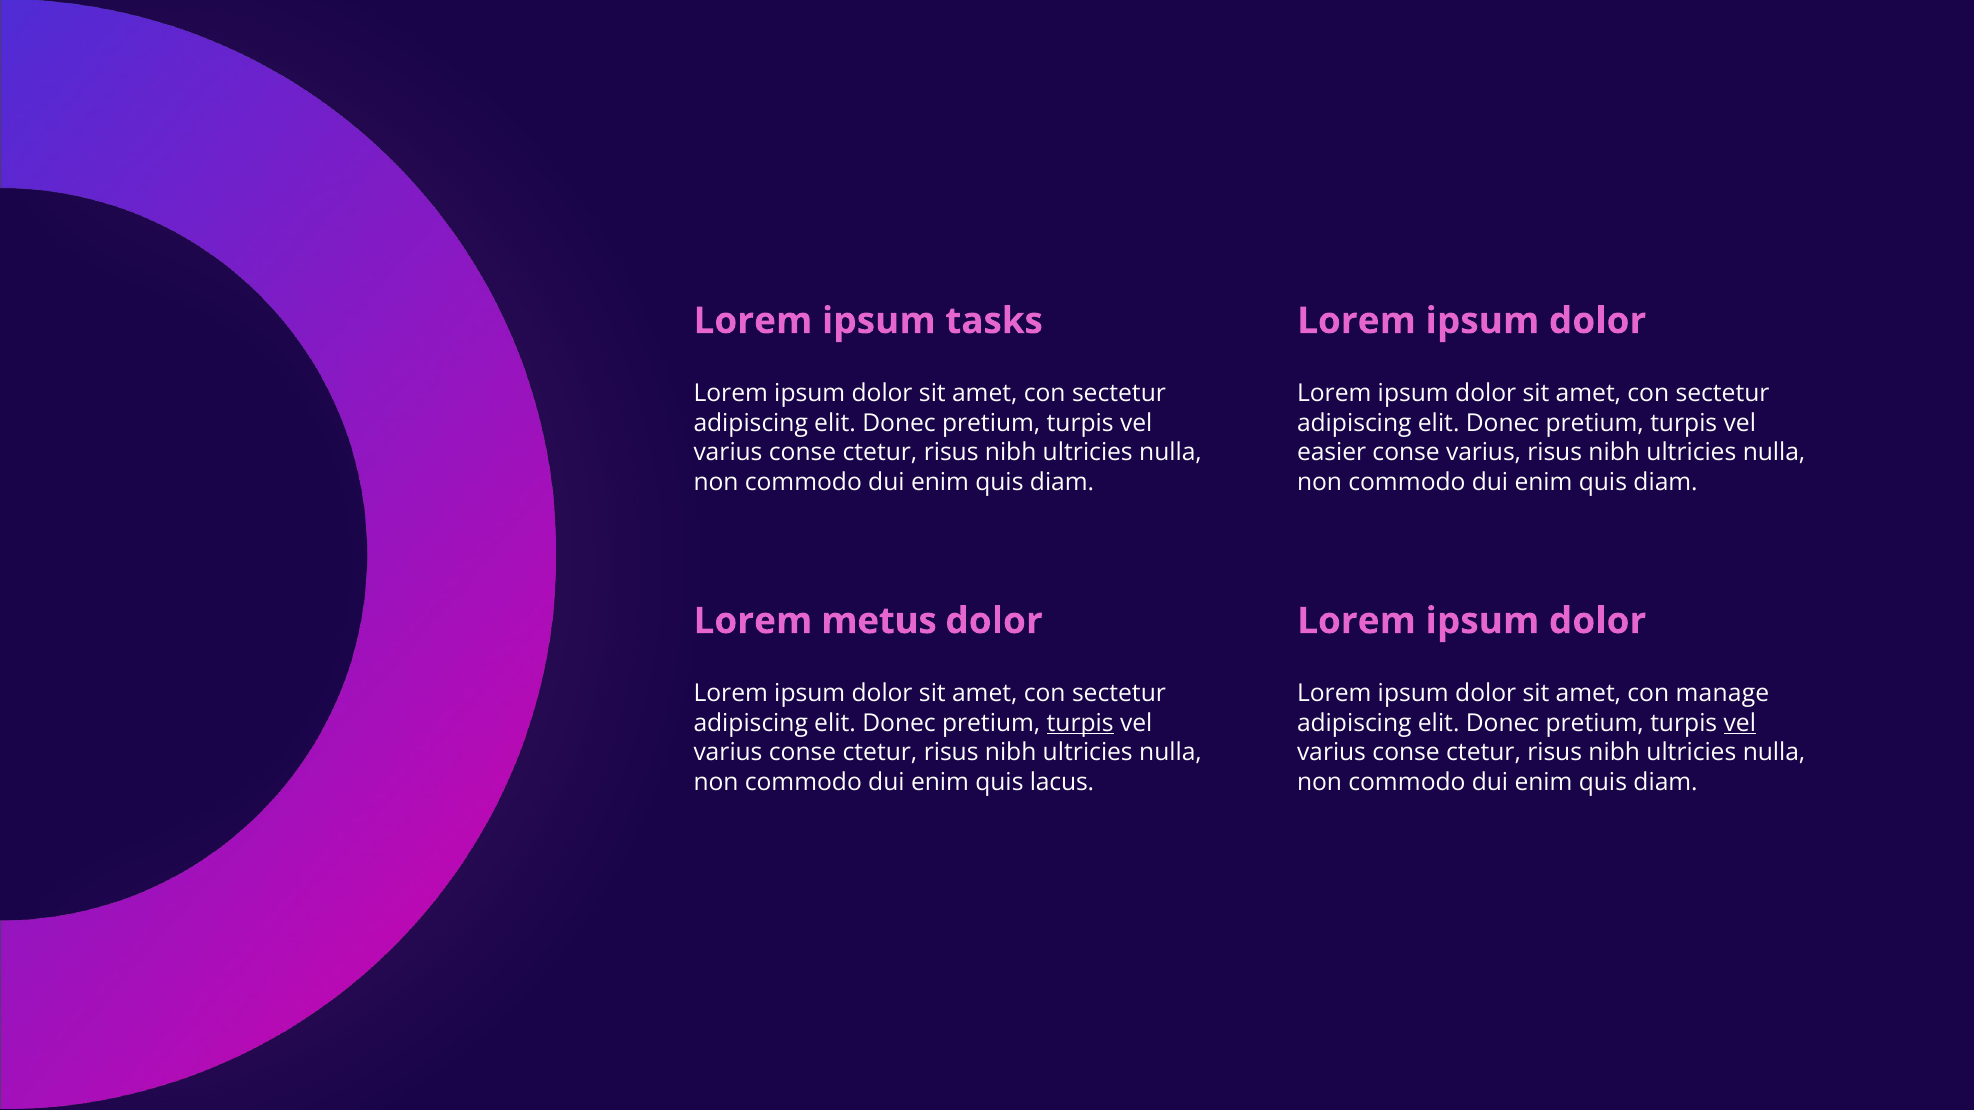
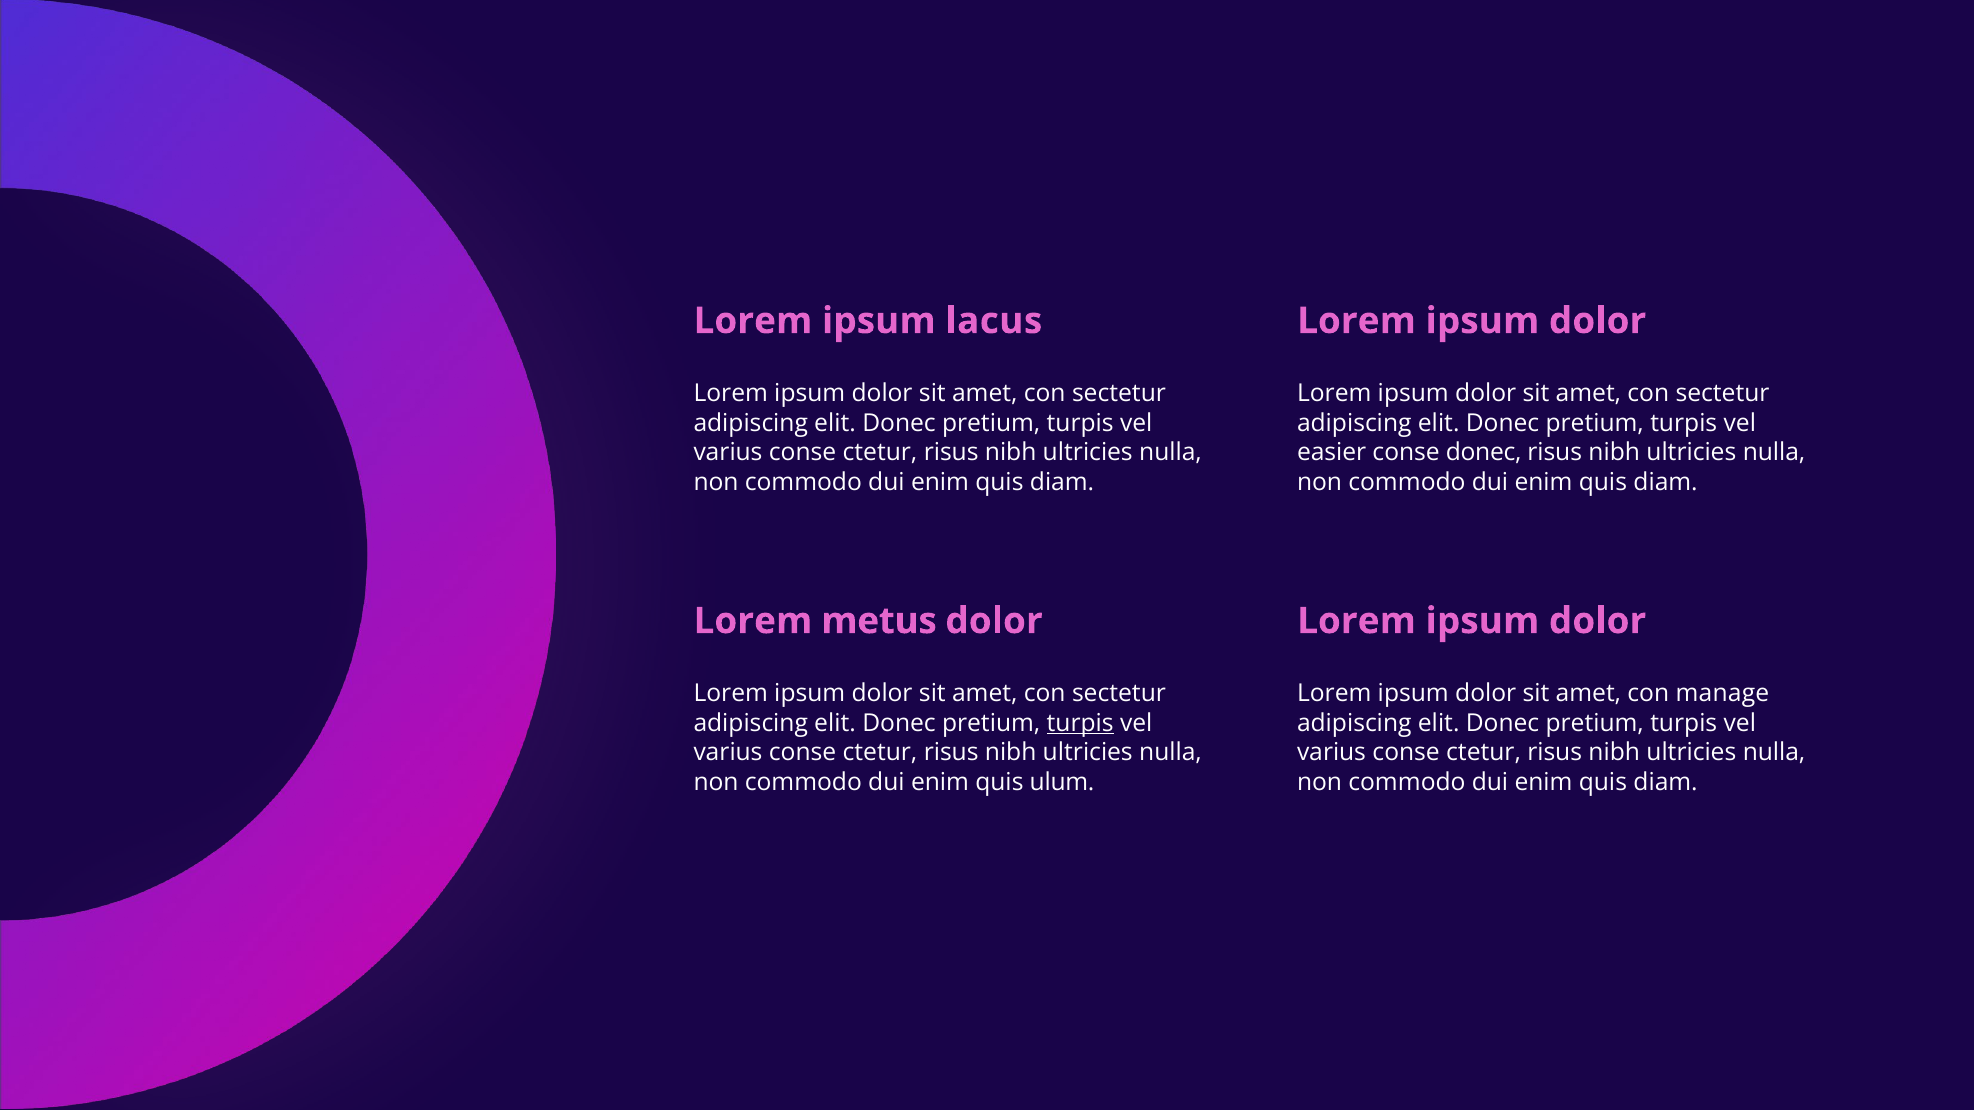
tasks: tasks -> lacus (994, 321)
conse varius: varius -> donec (1484, 453)
vel underline: present -> none (1740, 723)
lacus: lacus -> ulum (1062, 783)
